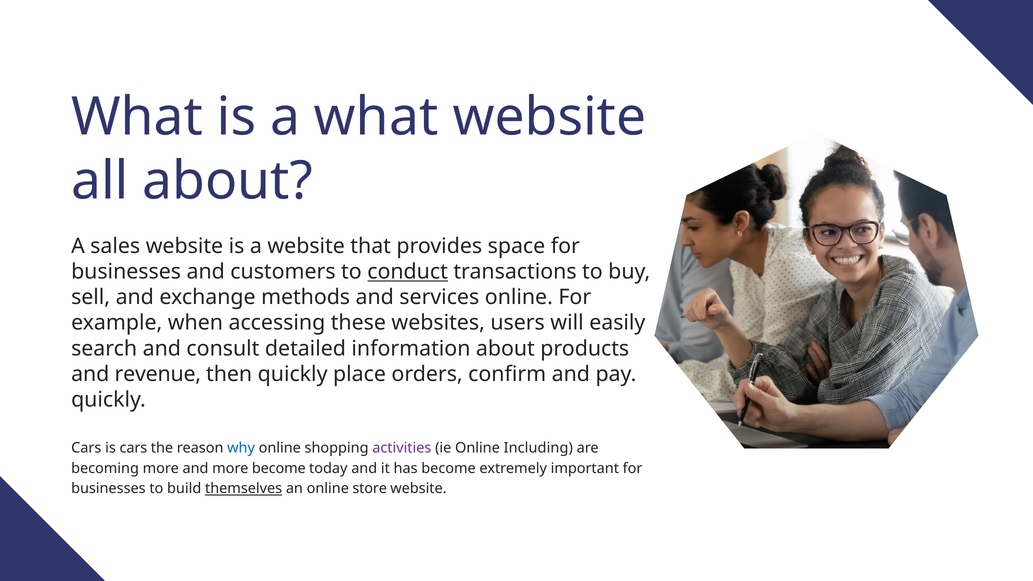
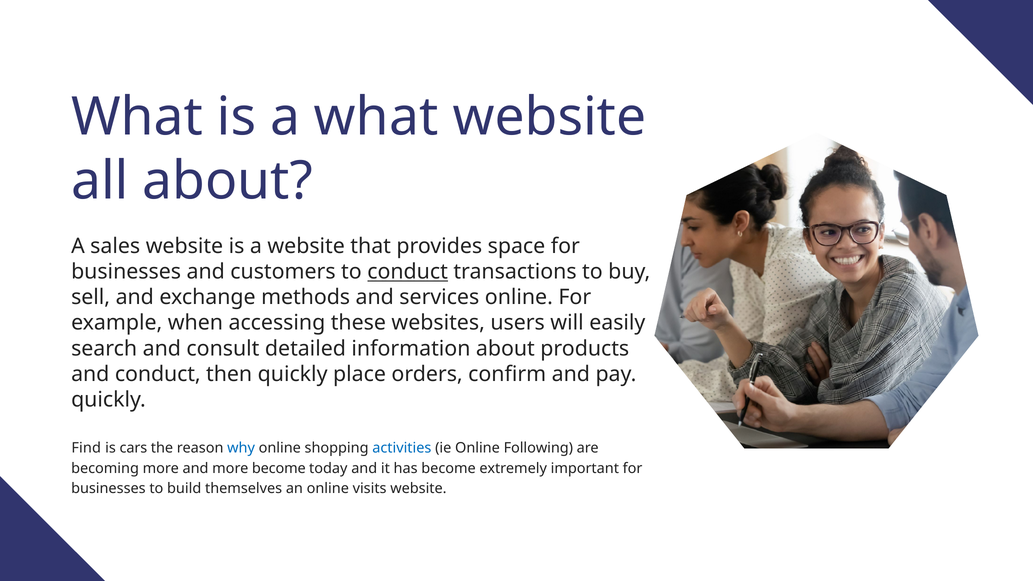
and revenue: revenue -> conduct (158, 374)
Cars: Cars -> Find (86, 448)
activities colour: purple -> blue (402, 448)
Including: Including -> Following (538, 448)
themselves underline: present -> none (244, 489)
store: store -> visits (370, 489)
